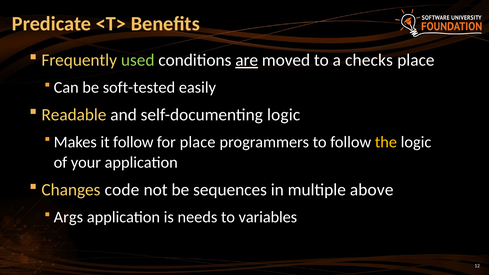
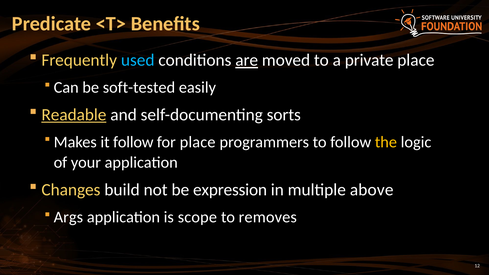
used colour: light green -> light blue (138, 60)
checks: checks -> private (369, 60)
Readable underline: none -> present (74, 115)
self-documenting logic: logic -> sorts (284, 115)
code: code -> build (122, 190)
sequences: sequences -> expression (230, 190)
needs: needs -> scope (197, 217)
variables: variables -> removes (268, 217)
